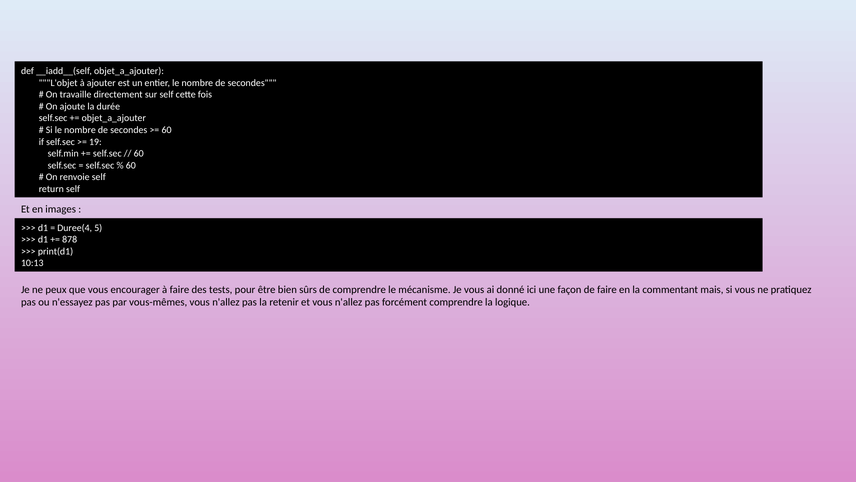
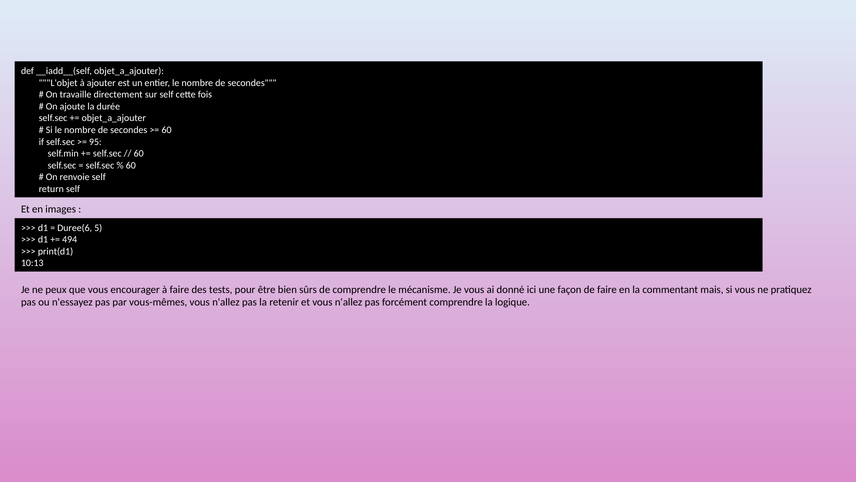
19: 19 -> 95 (95, 142)
Duree(4: Duree(4 -> Duree(6 (75, 228)
878: 878 -> 494 (70, 239)
